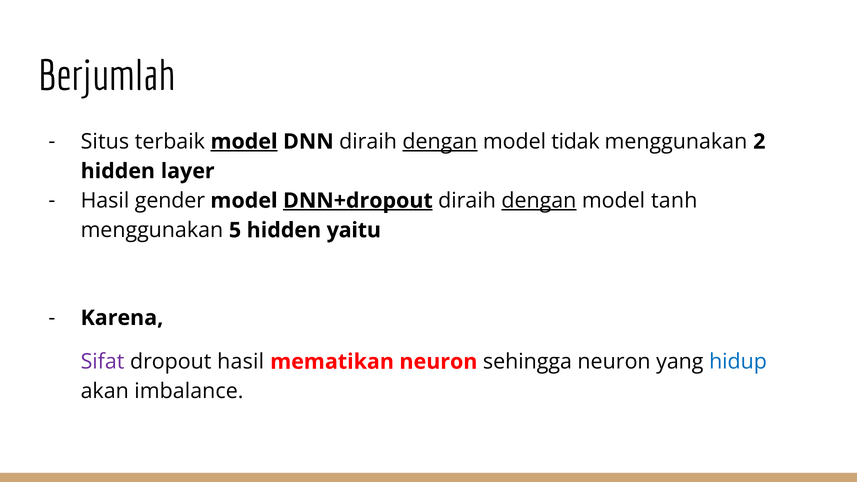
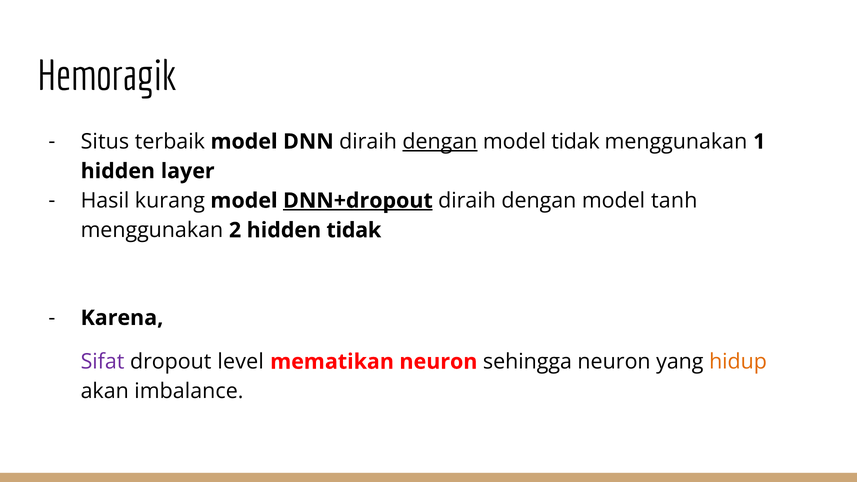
Berjumlah: Berjumlah -> Hemoragik (107, 76)
model underline: present -> none (244, 142)
2: 2 -> 1 (759, 142)
gender: gender -> kurang (170, 201)
dengan underline: present -> none (539, 201)
5: 5 -> 2 (235, 230)
hidden yaitu: yaitu -> tidak (354, 230)
dropout hasil: hasil -> level (241, 362)
hidup colour: blue -> orange (738, 362)
